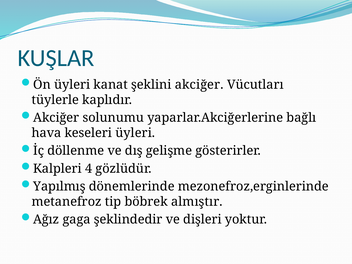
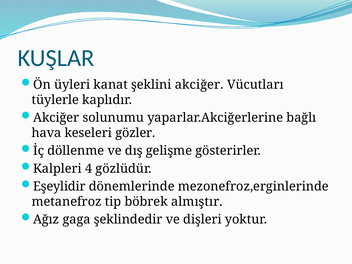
keseleri üyleri: üyleri -> gözler (135, 133)
Yapılmış: Yapılmış -> Eşeylidir (59, 186)
